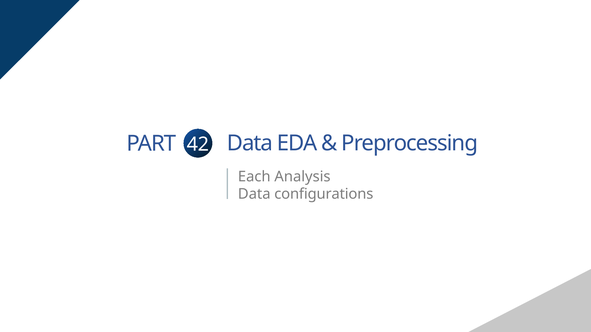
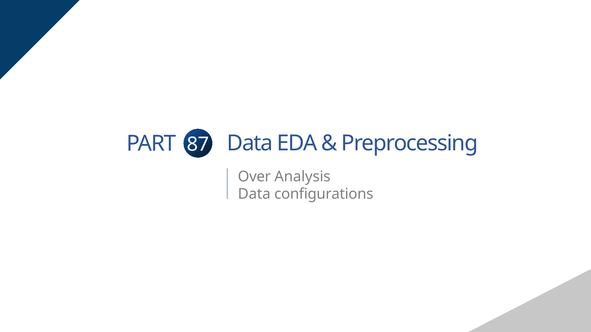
42: 42 -> 87 (198, 144)
Each: Each -> Over (254, 177)
